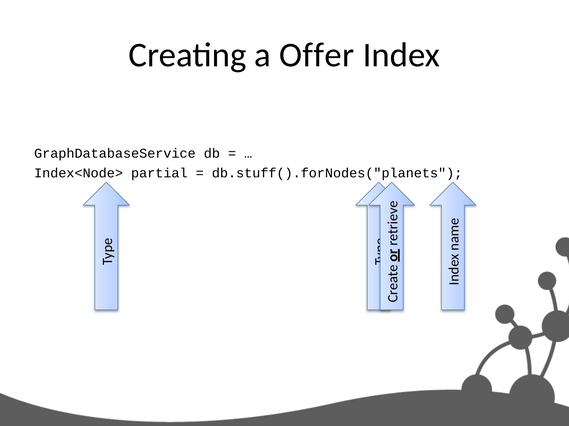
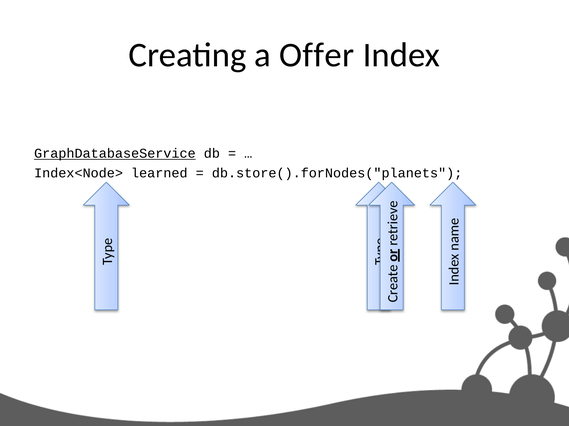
GraphDatabaseService underline: none -> present (115, 154)
partial: partial -> learned (159, 173)
db.stuff().forNodes("planets: db.stuff().forNodes("planets -> db.store().forNodes("planets (337, 173)
